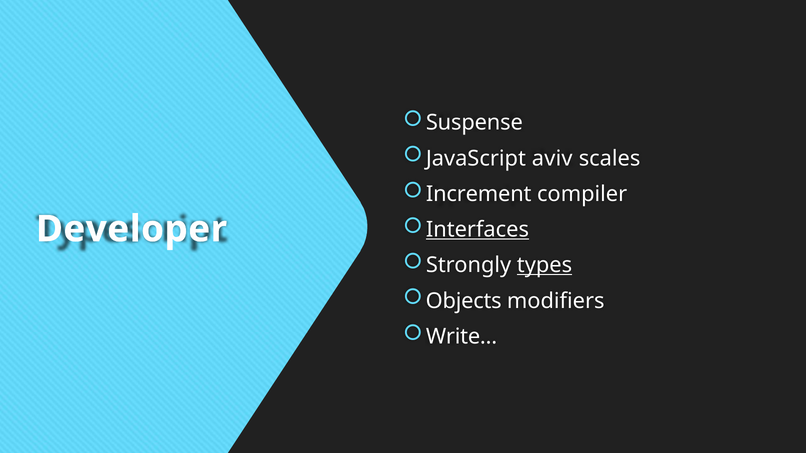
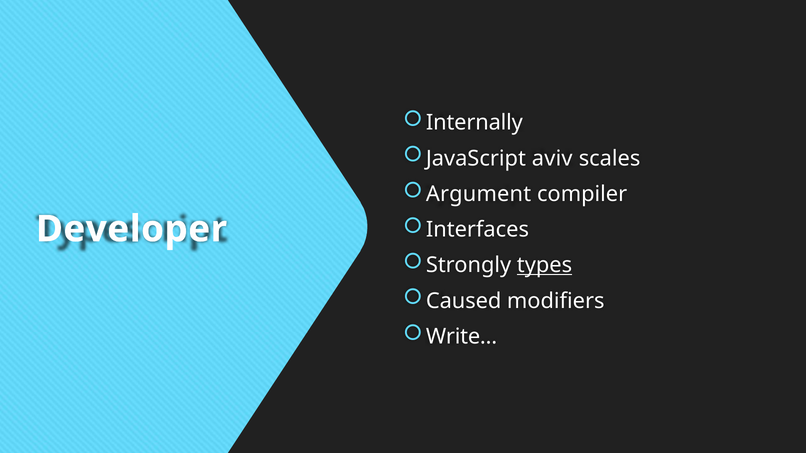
Suspense: Suspense -> Internally (474, 123)
Increment: Increment -> Argument (479, 194)
Interfaces underline: present -> none (477, 230)
Objects: Objects -> Caused (464, 301)
